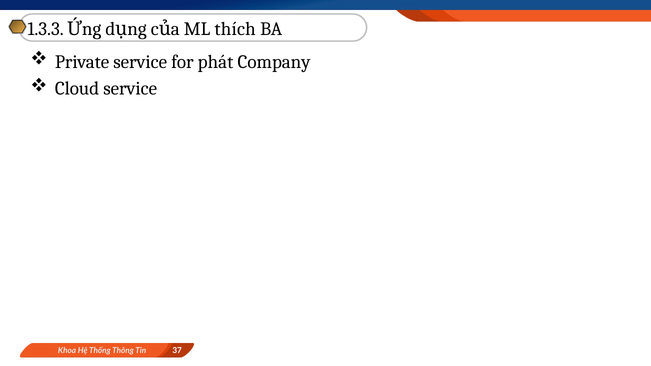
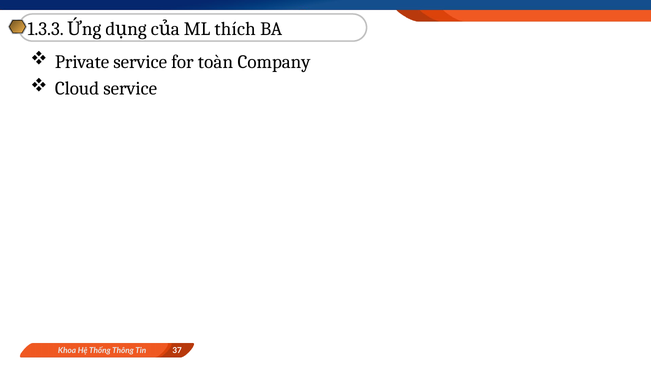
phát: phát -> toàn (215, 62)
